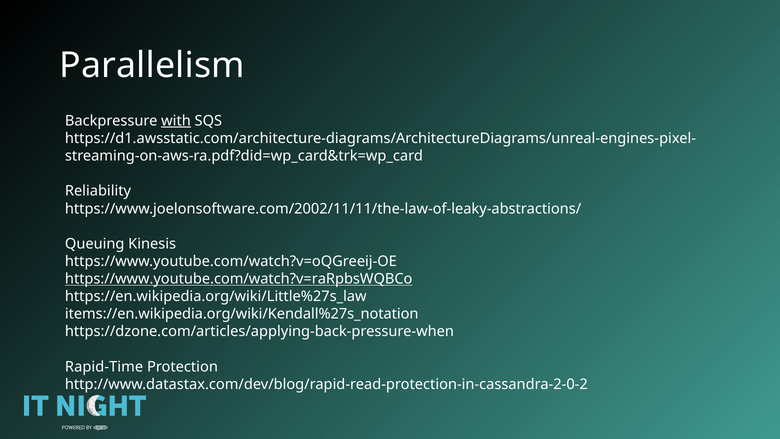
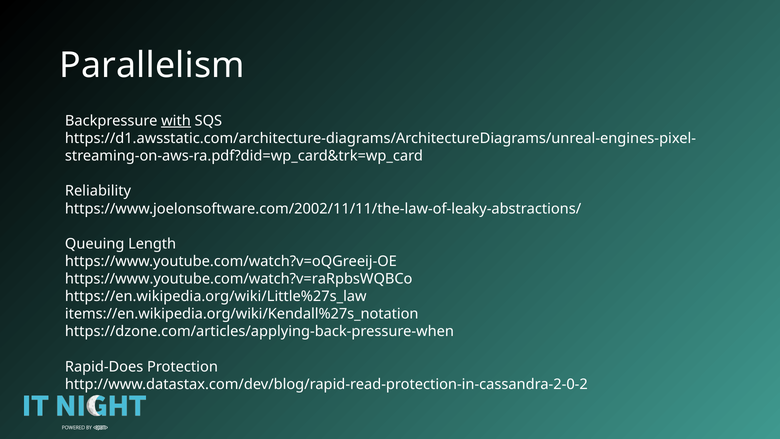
Kinesis: Kinesis -> Length (152, 244)
https://www.youtube.com/watch?v=raRpbsWQBCo underline: present -> none (239, 279)
Rapid-Time: Rapid-Time -> Rapid-Does (104, 367)
